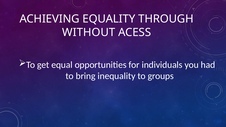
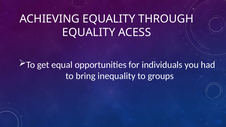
WITHOUT: WITHOUT -> EQUALITY (89, 32)
